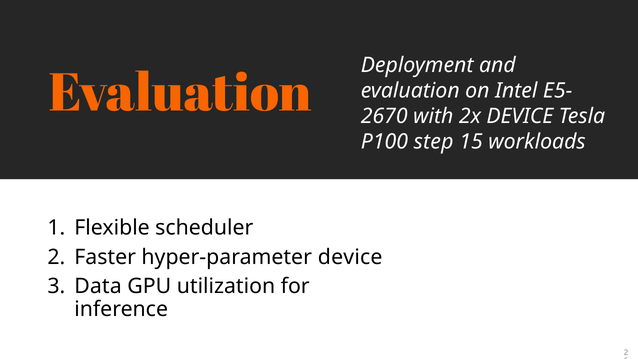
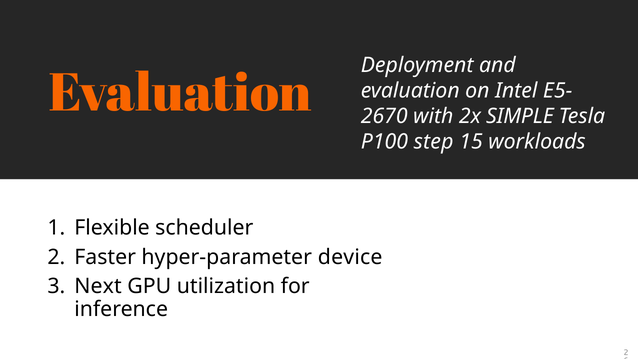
2x DEVICE: DEVICE -> SIMPLE (520, 116)
Data: Data -> Next (98, 286)
